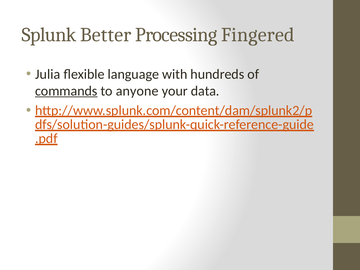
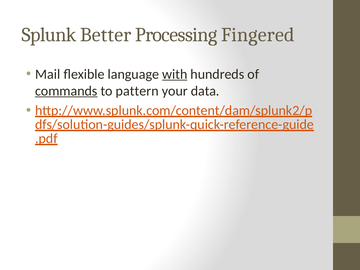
Julia: Julia -> Mail (48, 74)
with underline: none -> present (175, 74)
anyone: anyone -> pattern (137, 91)
